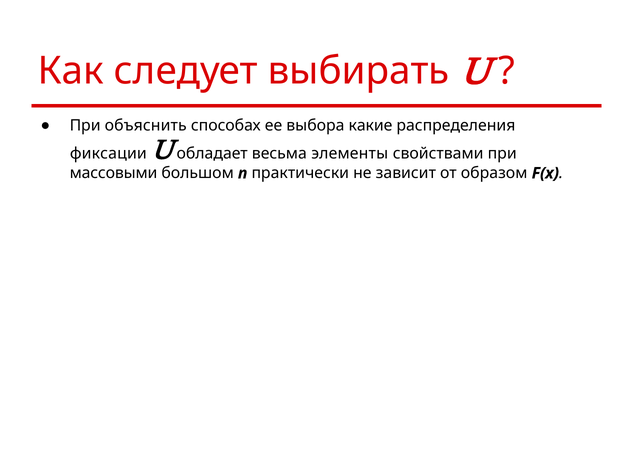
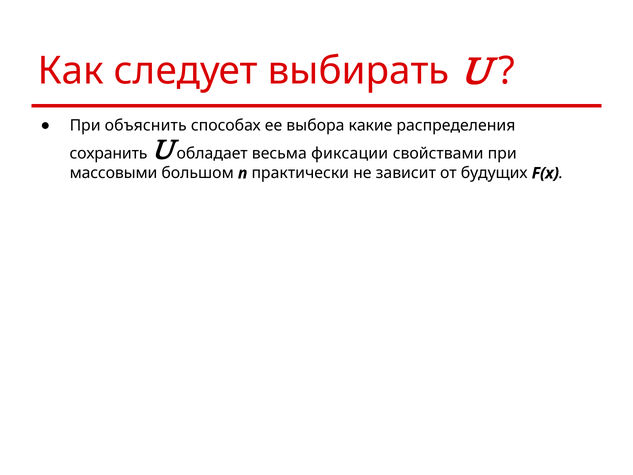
фиксации: фиксации -> сохранить (109, 153)
элементы: элементы -> фиксации (350, 153)
образом: образом -> будущих (494, 173)
